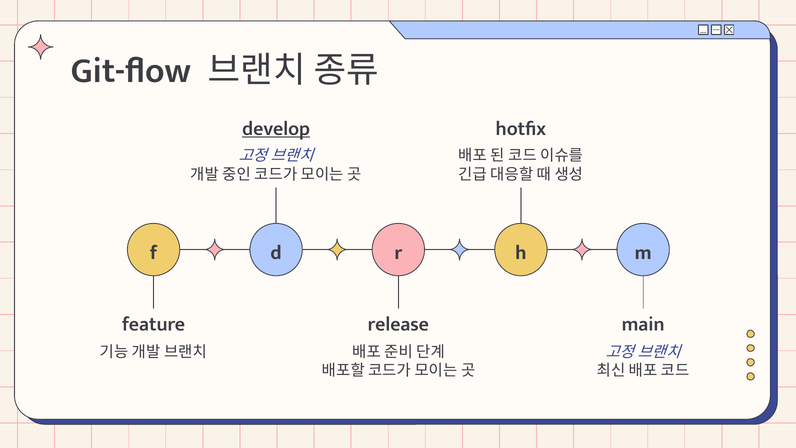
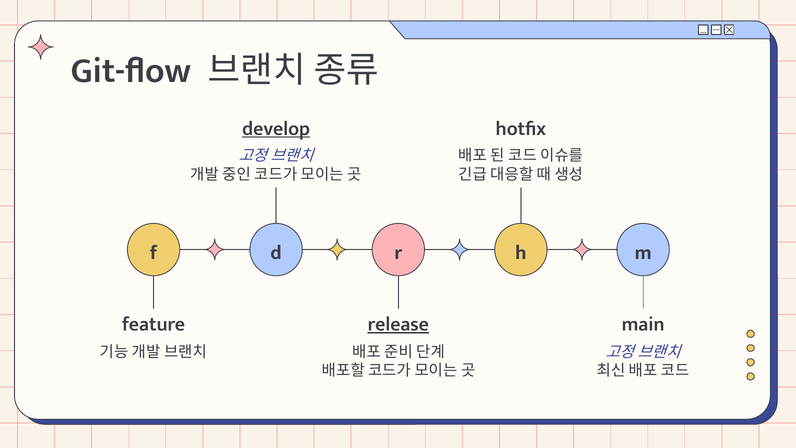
release underline: none -> present (398, 324)
